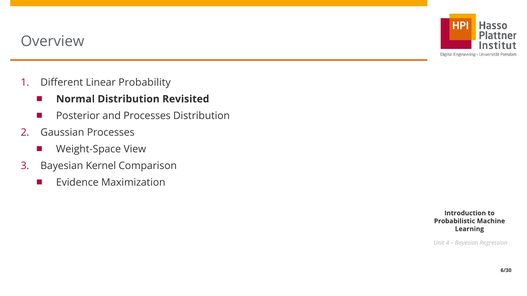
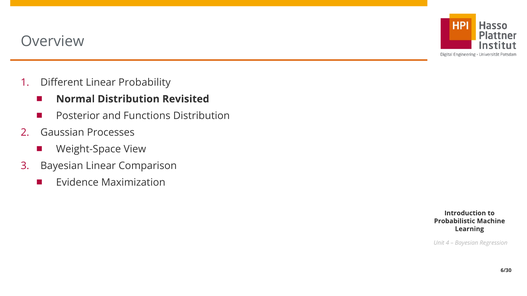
and Processes: Processes -> Functions (147, 116)
Bayesian Kernel: Kernel -> Linear (101, 166)
